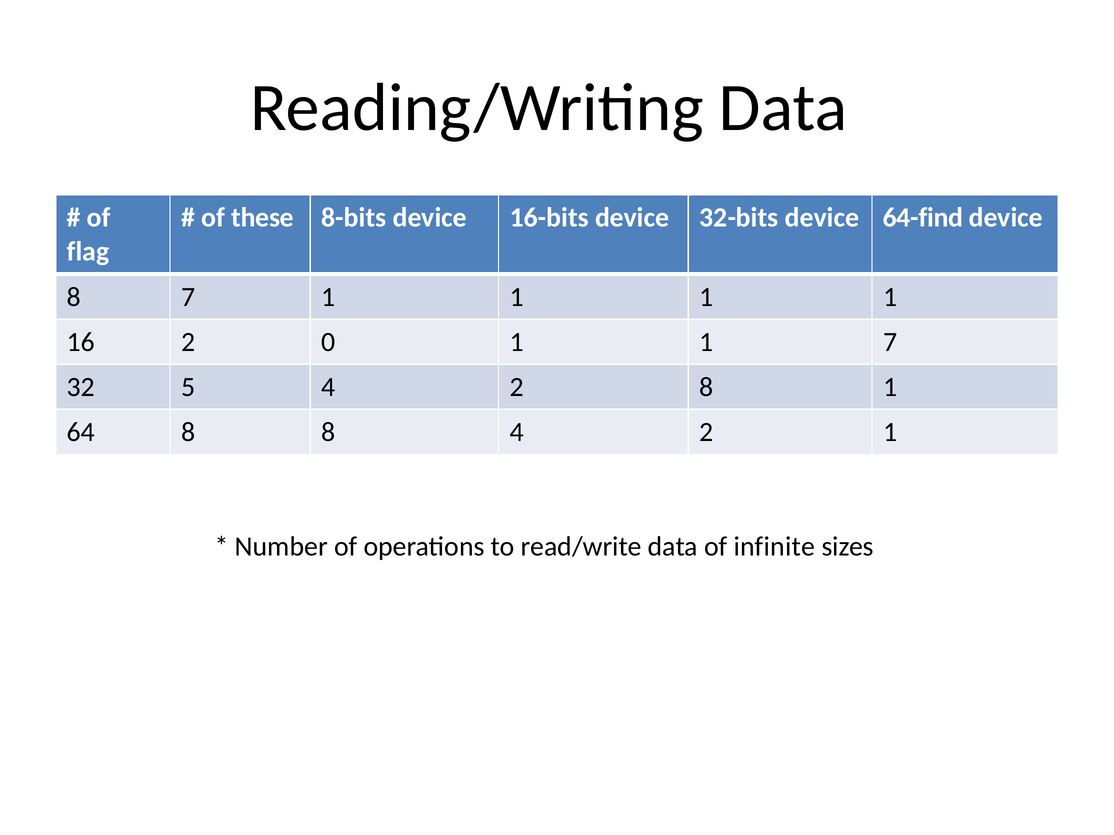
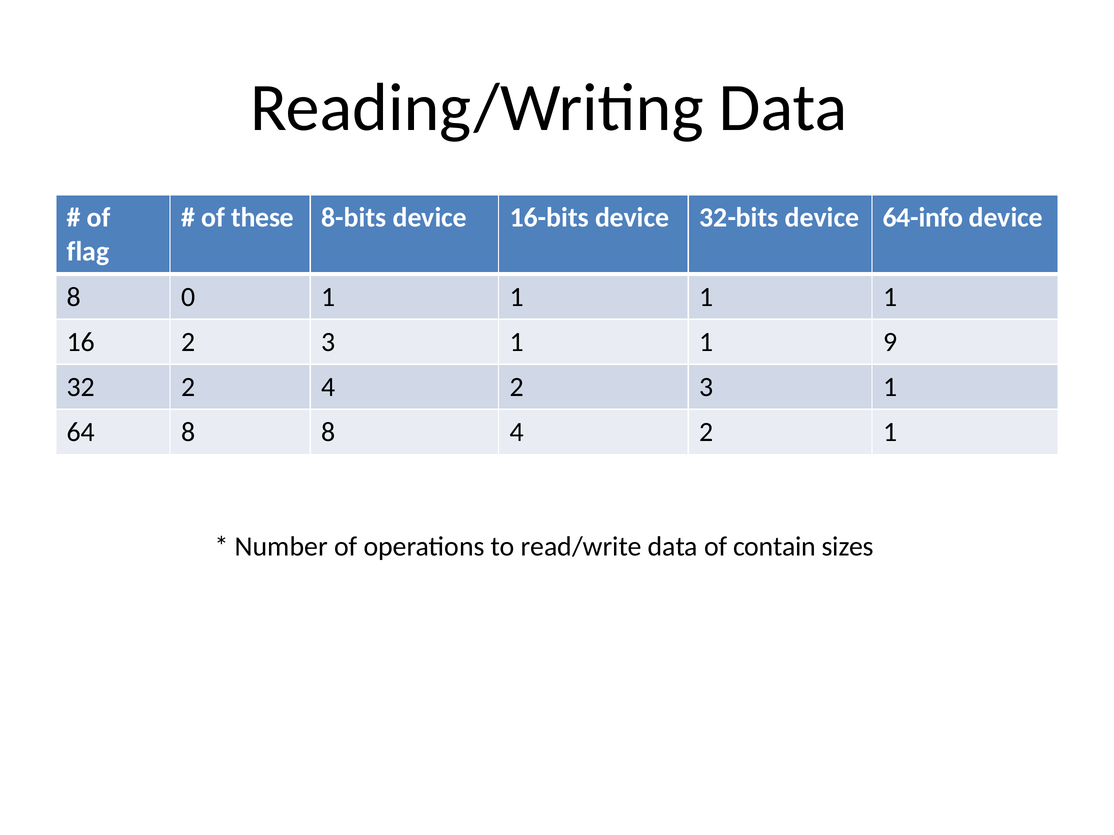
64-find: 64-find -> 64-info (923, 218)
8 7: 7 -> 0 (188, 297)
16 2 0: 0 -> 3 (328, 342)
1 7: 7 -> 9 (890, 342)
32 5: 5 -> 2 (188, 387)
4 2 8: 8 -> 3 (706, 387)
infinite: infinite -> contain (775, 547)
